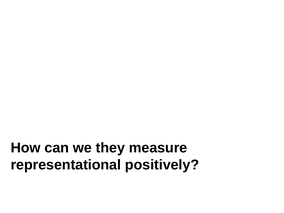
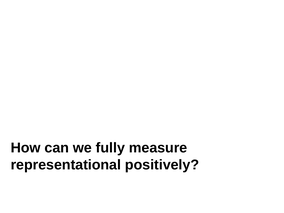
they: they -> fully (110, 148)
